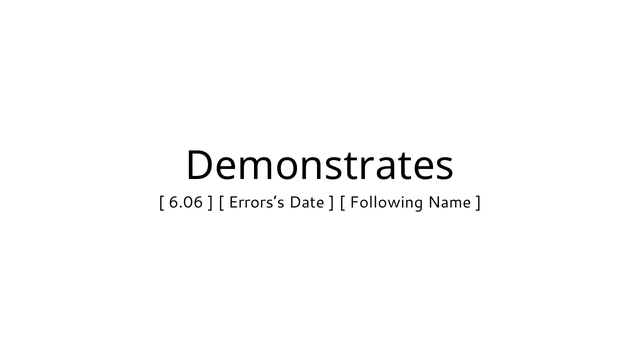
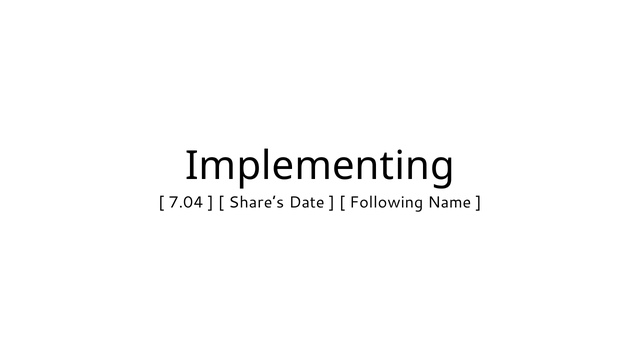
Demonstrates: Demonstrates -> Implementing (320, 166)
6.06: 6.06 -> 7.04 (186, 203)
Errors’s: Errors’s -> Share’s (256, 203)
